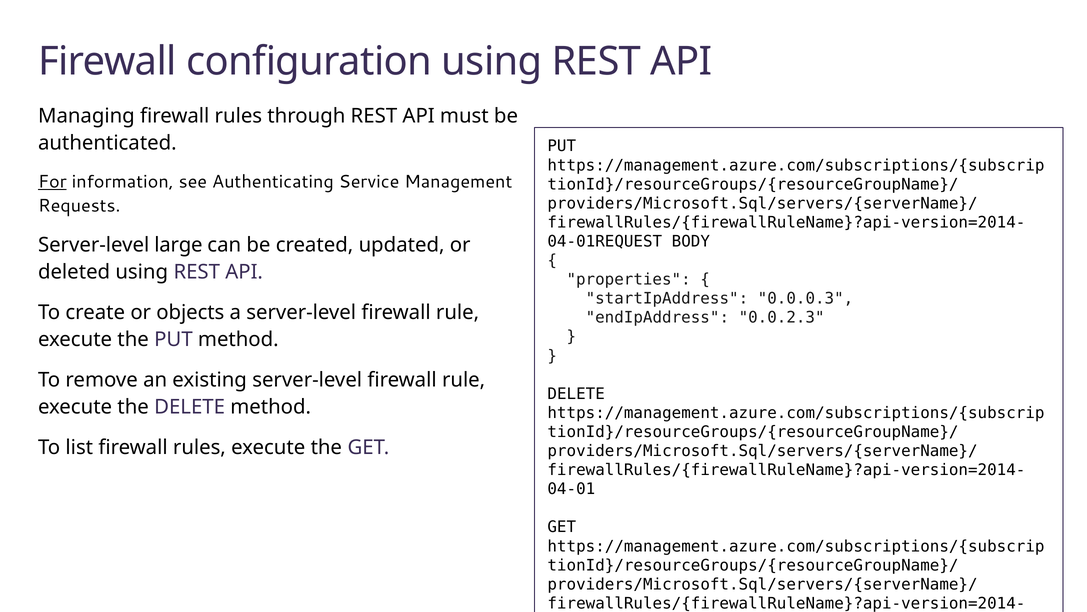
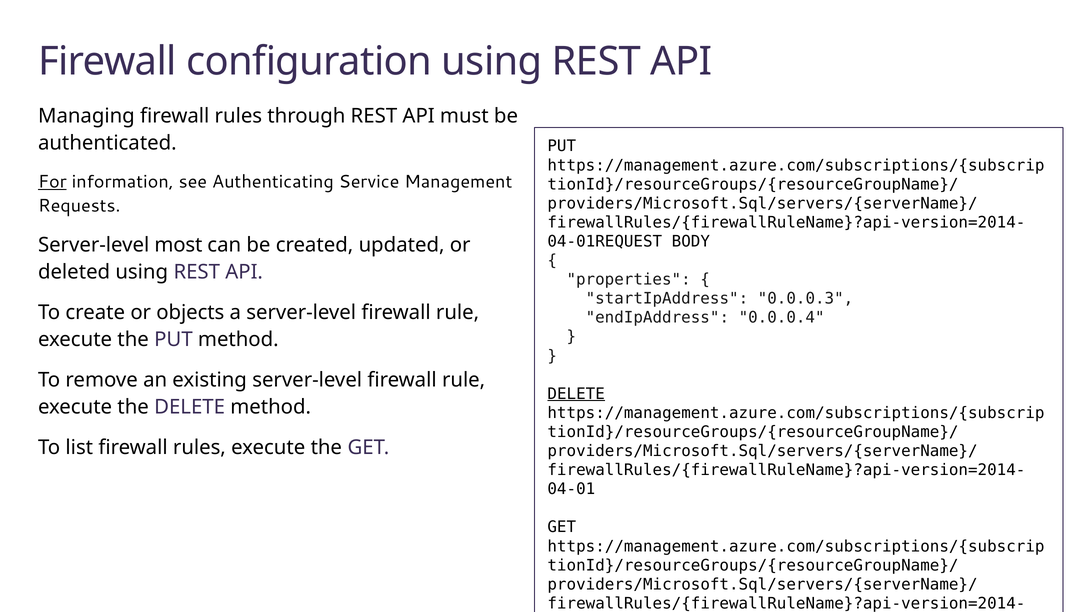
large: large -> most (178, 245)
0.0.2.3: 0.0.2.3 -> 0.0.0.4 (782, 317)
DELETE underline: none -> present (576, 394)
